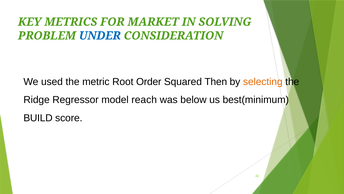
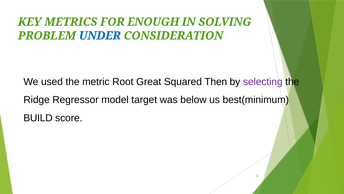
MARKET: MARKET -> ENOUGH (153, 22)
Order: Order -> Great (149, 81)
selecting colour: orange -> purple (263, 81)
reach: reach -> target (144, 100)
